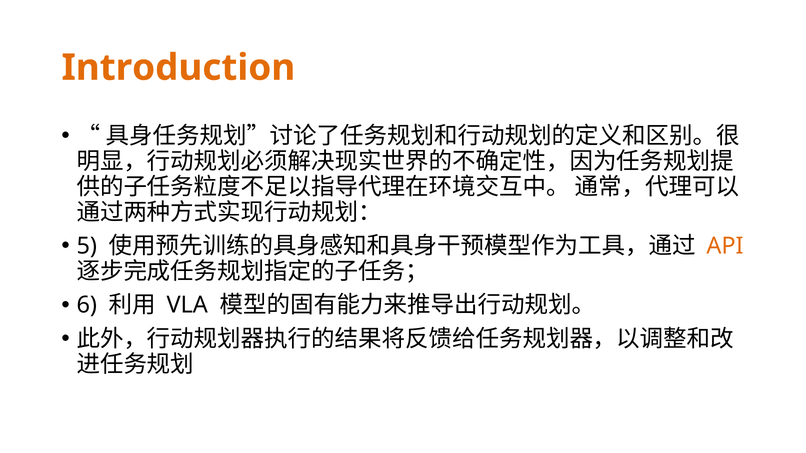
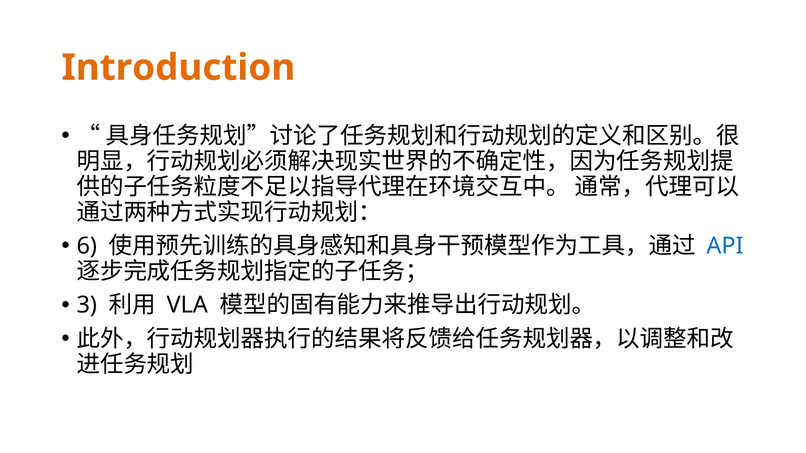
5: 5 -> 6 (87, 246)
API colour: orange -> blue (725, 246)
6: 6 -> 3 (87, 305)
